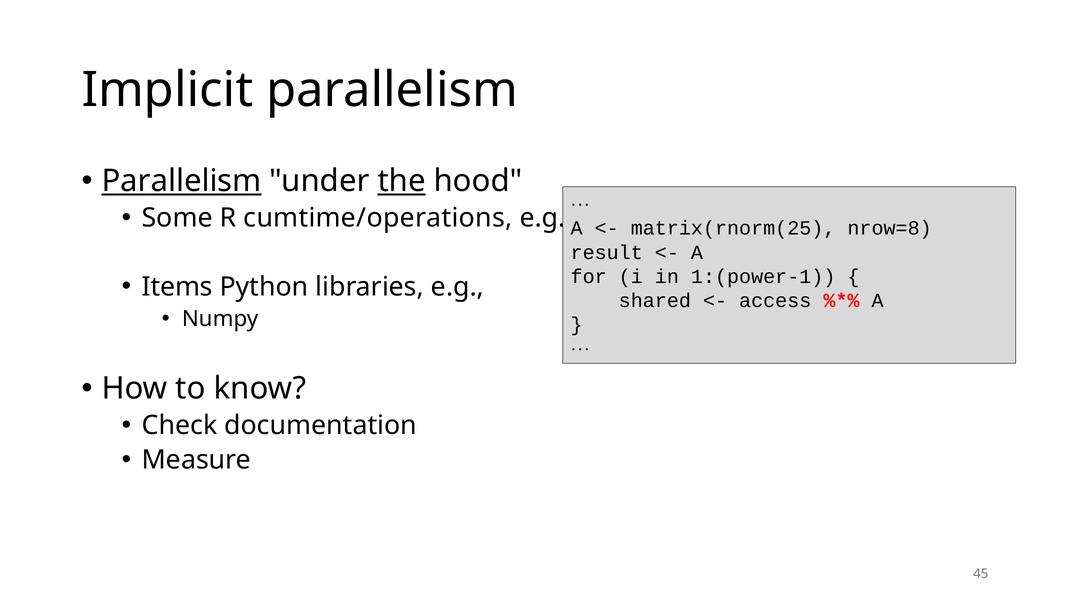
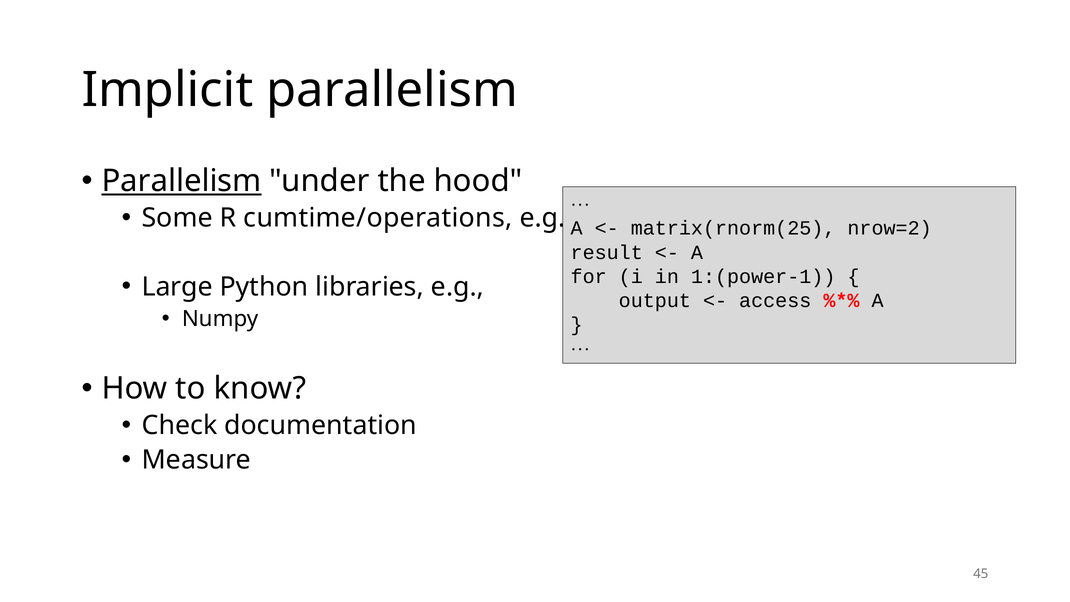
the underline: present -> none (402, 181)
nrow=8: nrow=8 -> nrow=2 (890, 228)
Items: Items -> Large (177, 287)
shared: shared -> output (655, 301)
